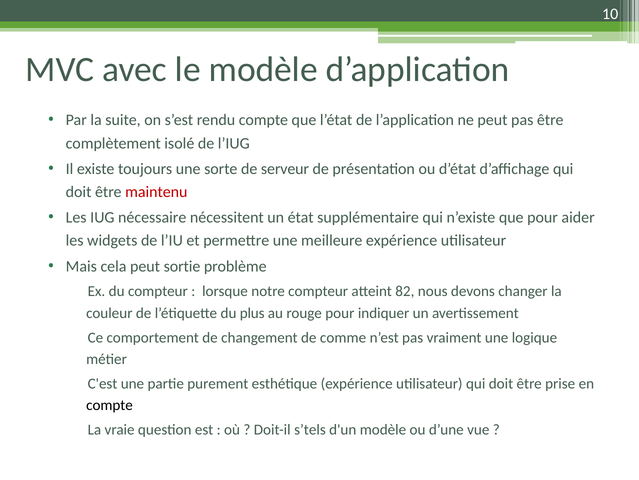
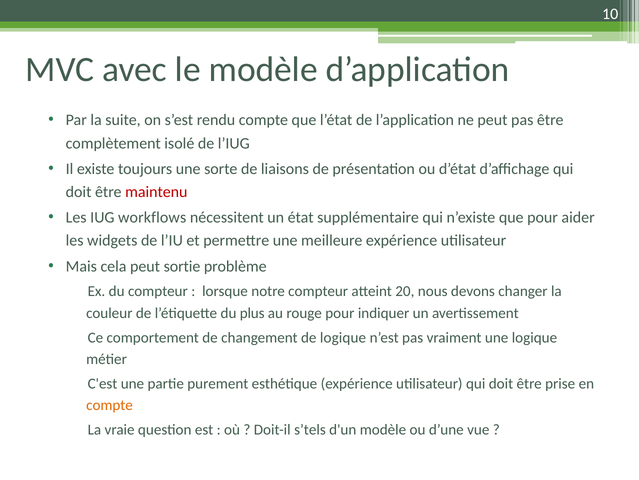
serveur: serveur -> liaisons (285, 169)
nécessaire: nécessaire -> workflows (152, 217)
82: 82 -> 20 (405, 291)
de comme: comme -> logique (343, 337)
compte colour: black -> orange (110, 405)
